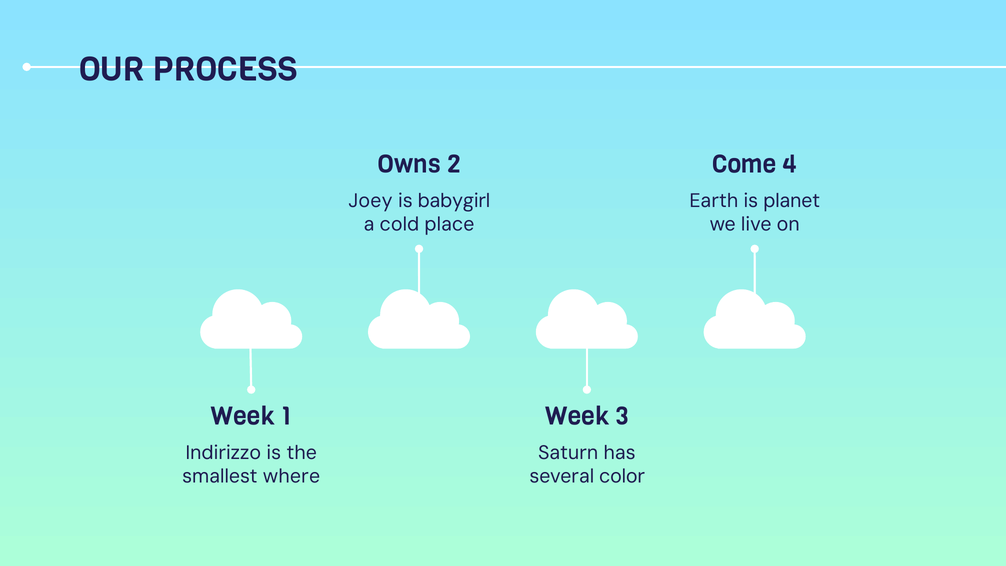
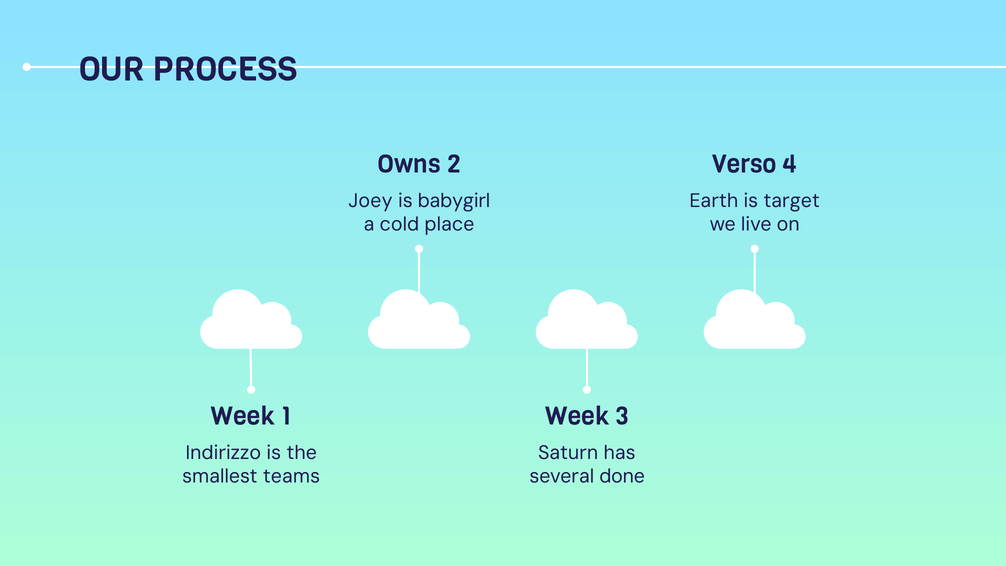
Come: Come -> Verso (744, 165)
planet: planet -> target (792, 201)
where: where -> teams (291, 476)
color: color -> done (622, 476)
